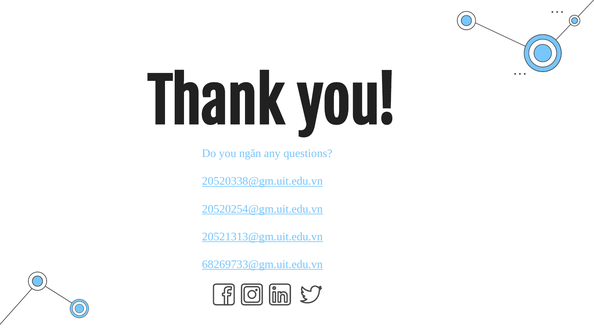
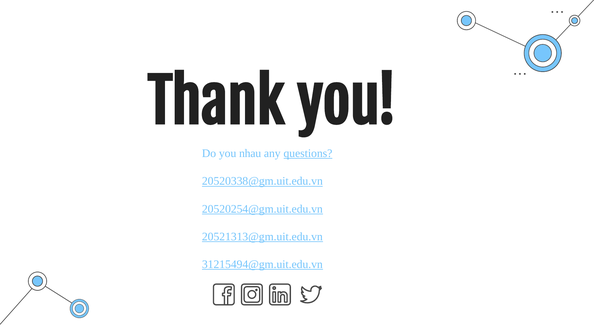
ngăn: ngăn -> nhau (250, 154)
questions underline: none -> present (308, 154)
68269733@gm.uit.edu.vn: 68269733@gm.uit.edu.vn -> 31215494@gm.uit.edu.vn (262, 264)
